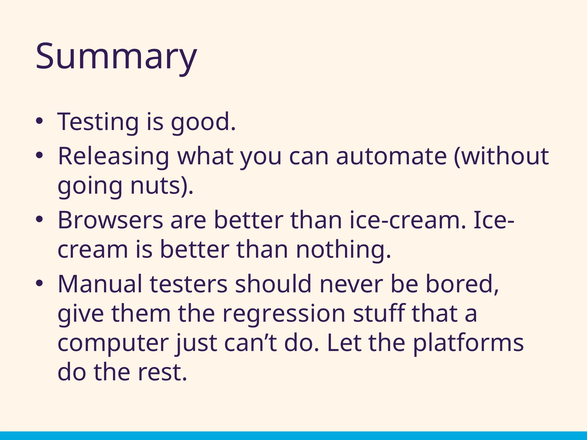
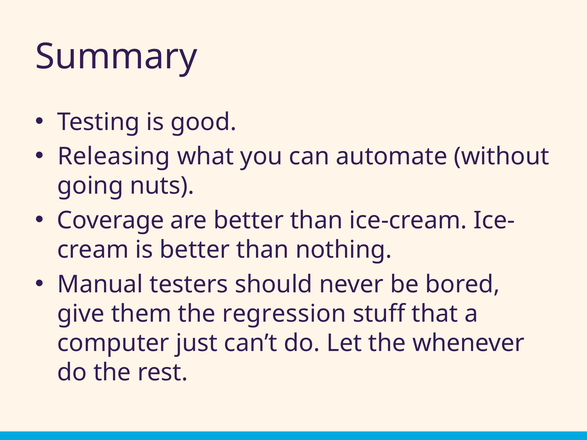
Browsers: Browsers -> Coverage (111, 221)
platforms: platforms -> whenever (469, 343)
